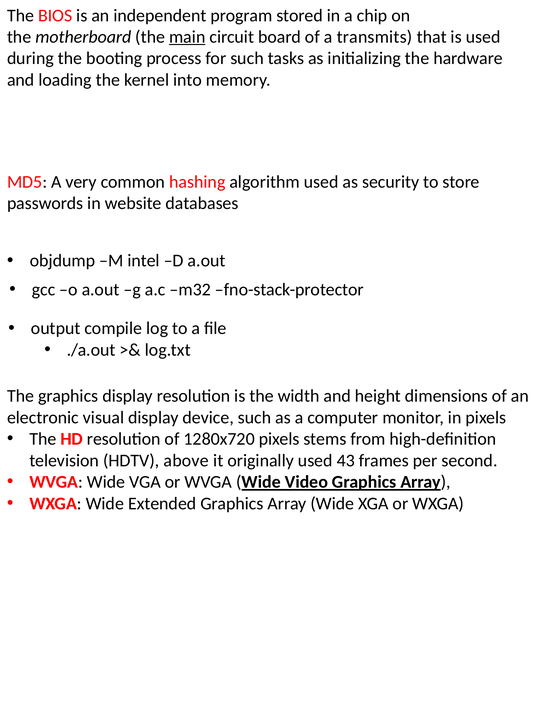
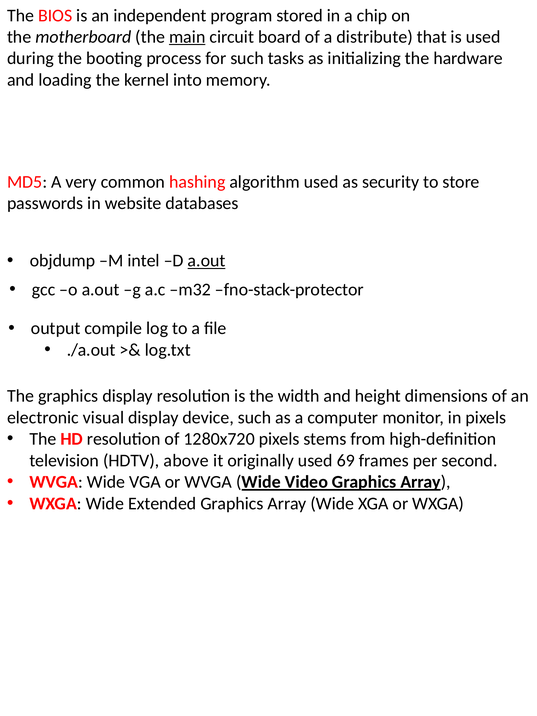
transmits: transmits -> distribute (375, 37)
a.out underline: none -> present (207, 261)
43: 43 -> 69 (346, 460)
